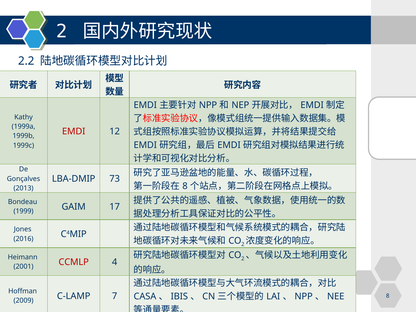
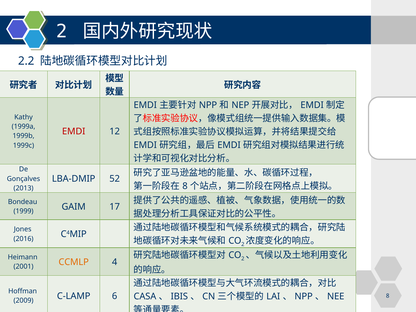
73: 73 -> 52 (115, 179)
CCMLP colour: red -> orange (74, 262)
7: 7 -> 6 (115, 296)
